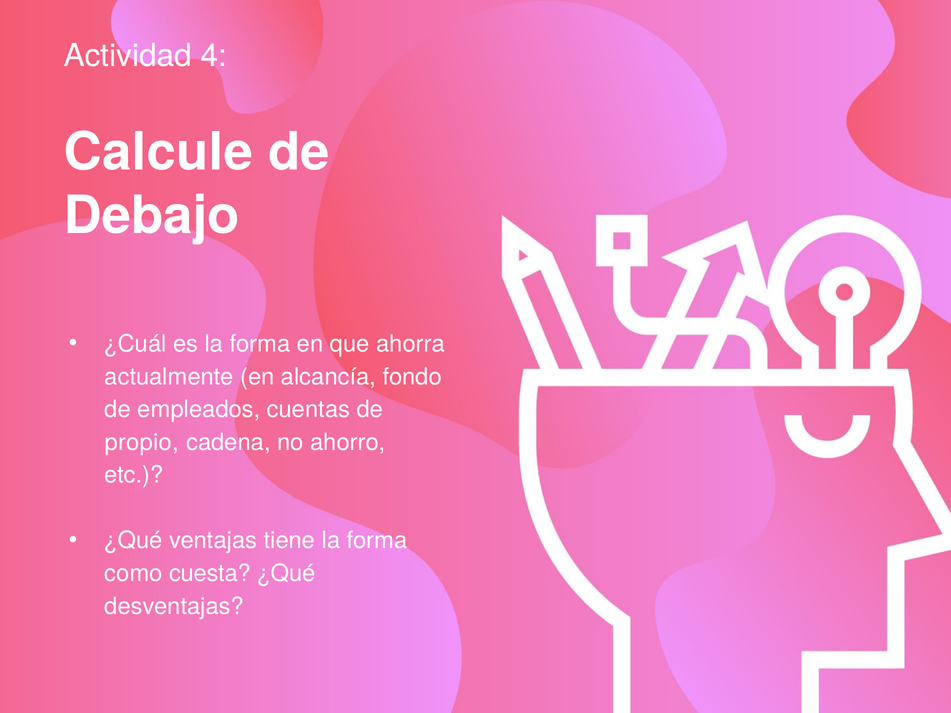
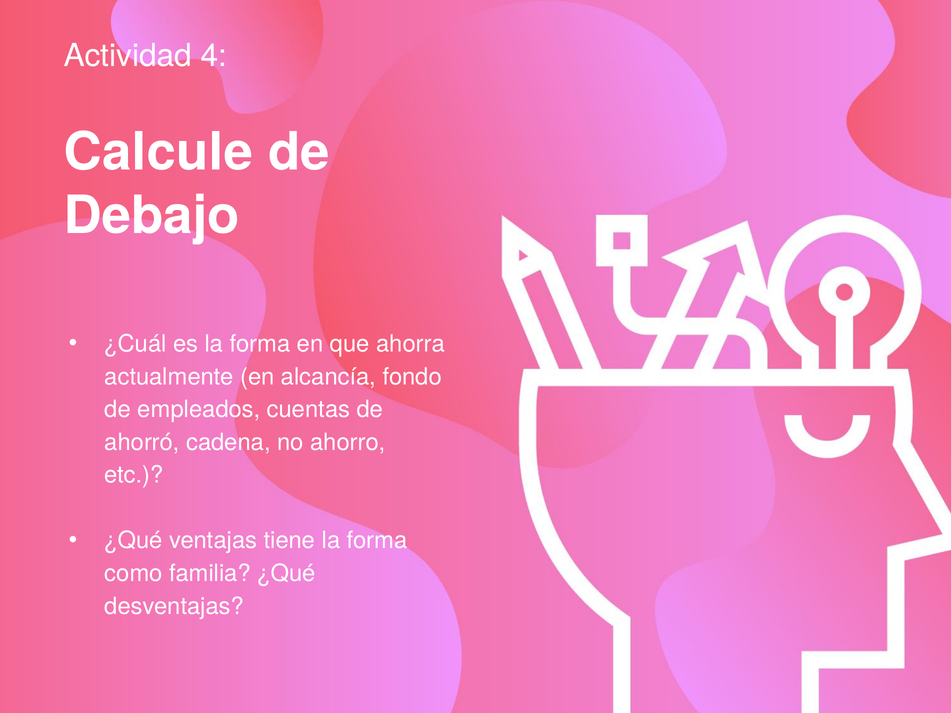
propio: propio -> ahorró (142, 442)
cuesta: cuesta -> familia (210, 574)
